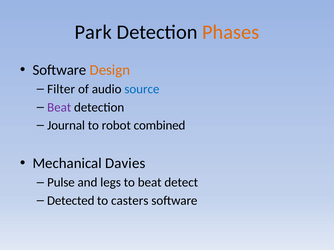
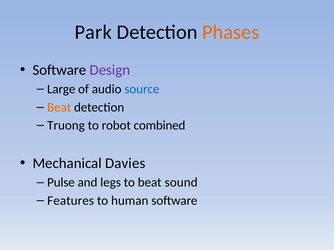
Design colour: orange -> purple (110, 70)
Filter: Filter -> Large (61, 89)
Beat colour: purple -> orange (59, 107)
Journal: Journal -> Truong (66, 126)
detect: detect -> sound (181, 183)
Detected: Detected -> Features (71, 201)
casters: casters -> human (130, 201)
